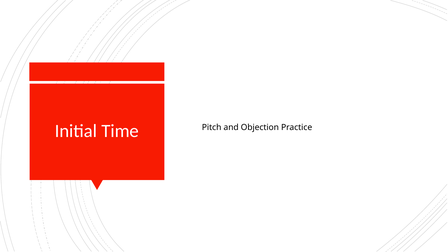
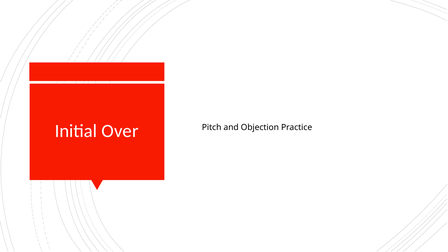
Time: Time -> Over (120, 131)
